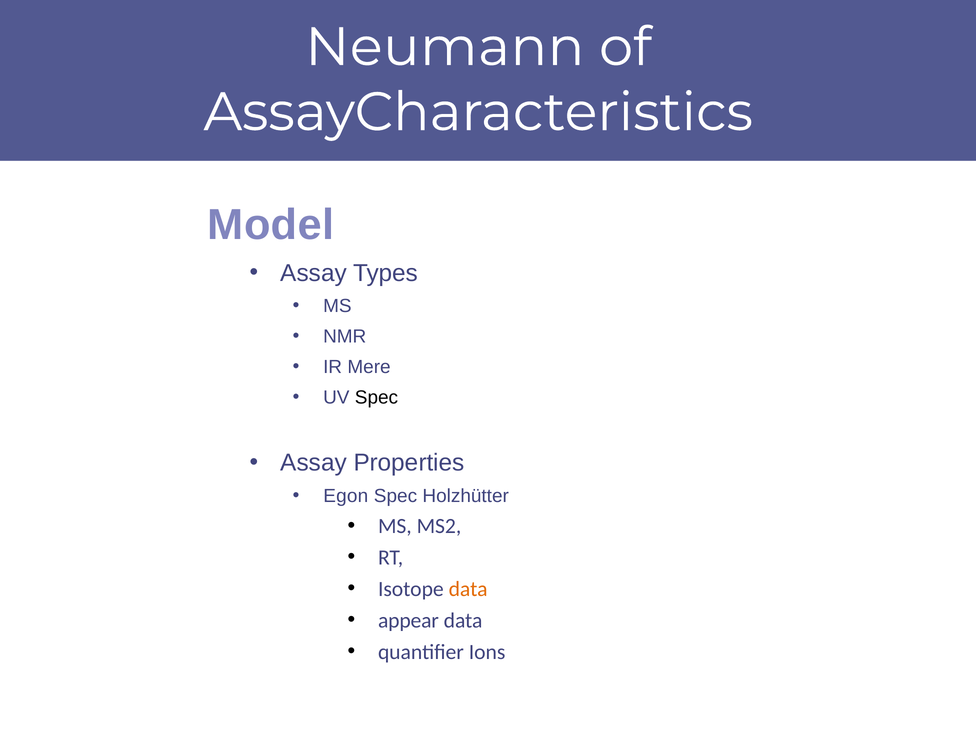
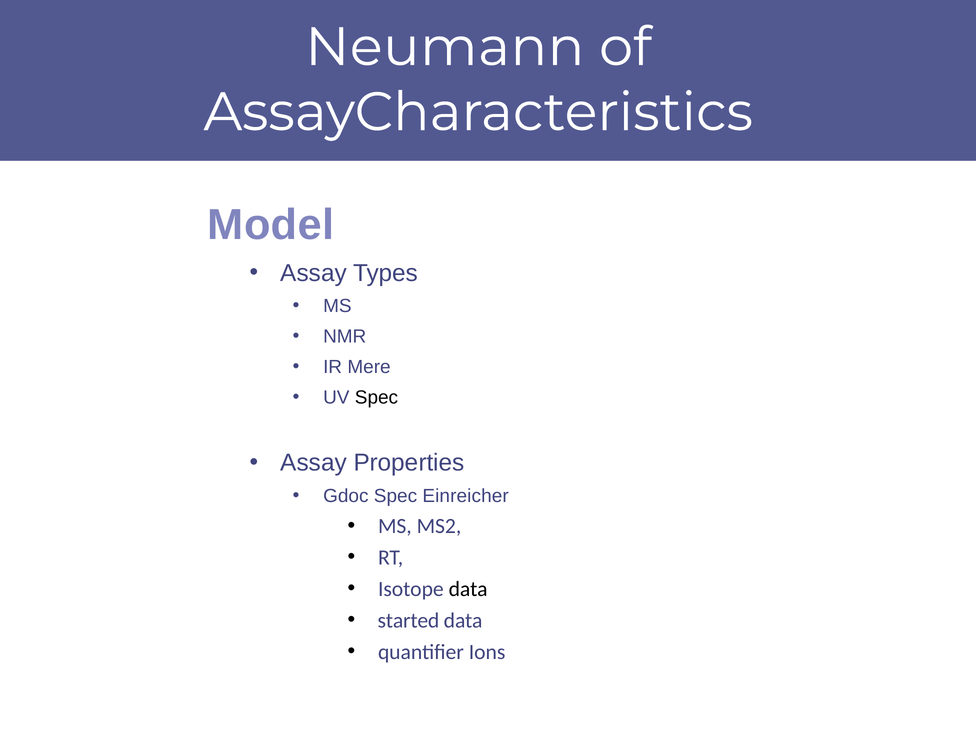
Egon: Egon -> Gdoc (346, 496)
Holzhütter: Holzhütter -> Einreicher (466, 496)
data colour: orange -> black (468, 589)
appear: appear -> started (408, 620)
